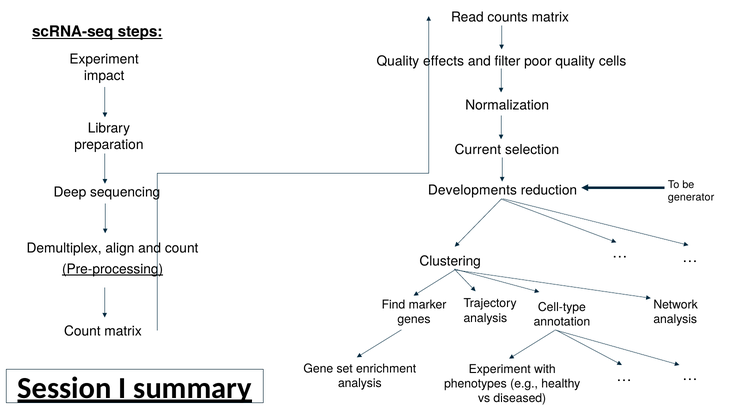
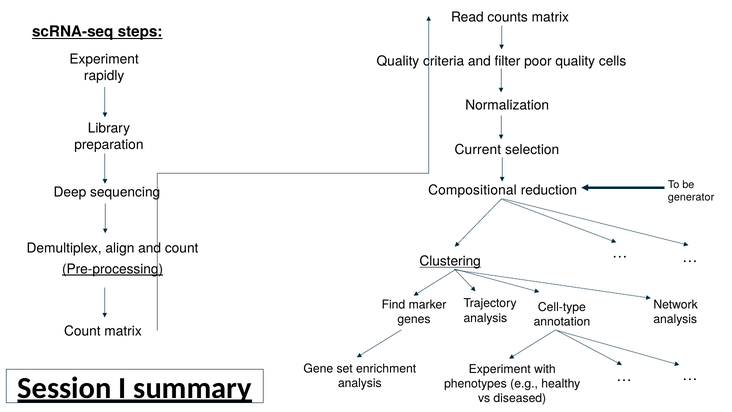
effects: effects -> criteria (444, 61)
impact: impact -> rapidly (104, 76)
Developments: Developments -> Compositional (472, 190)
Clustering underline: none -> present (450, 261)
